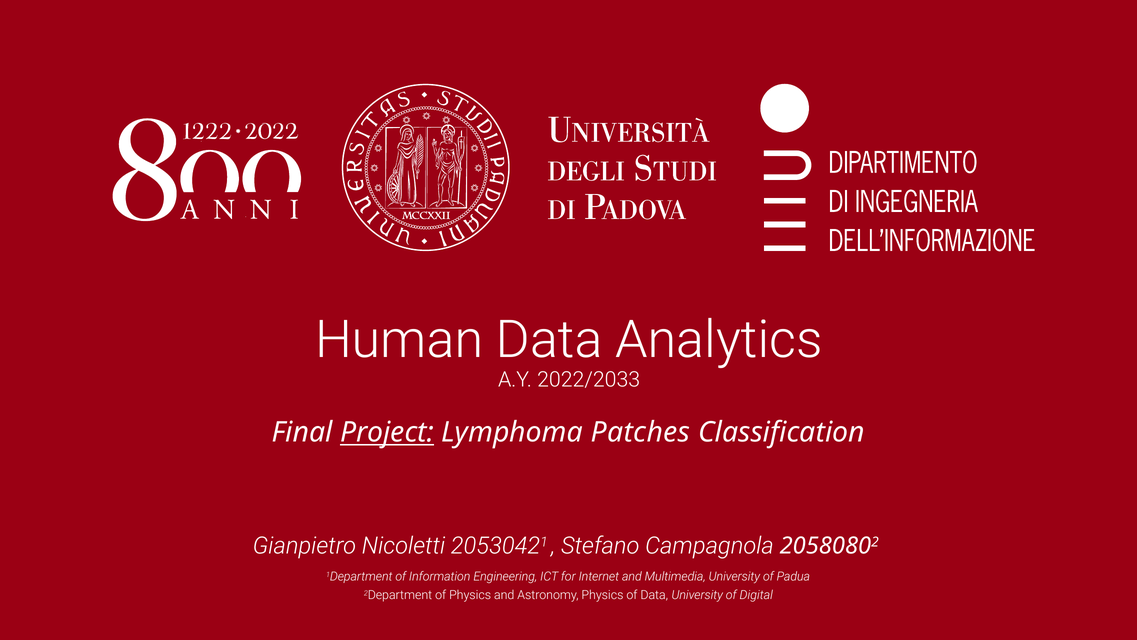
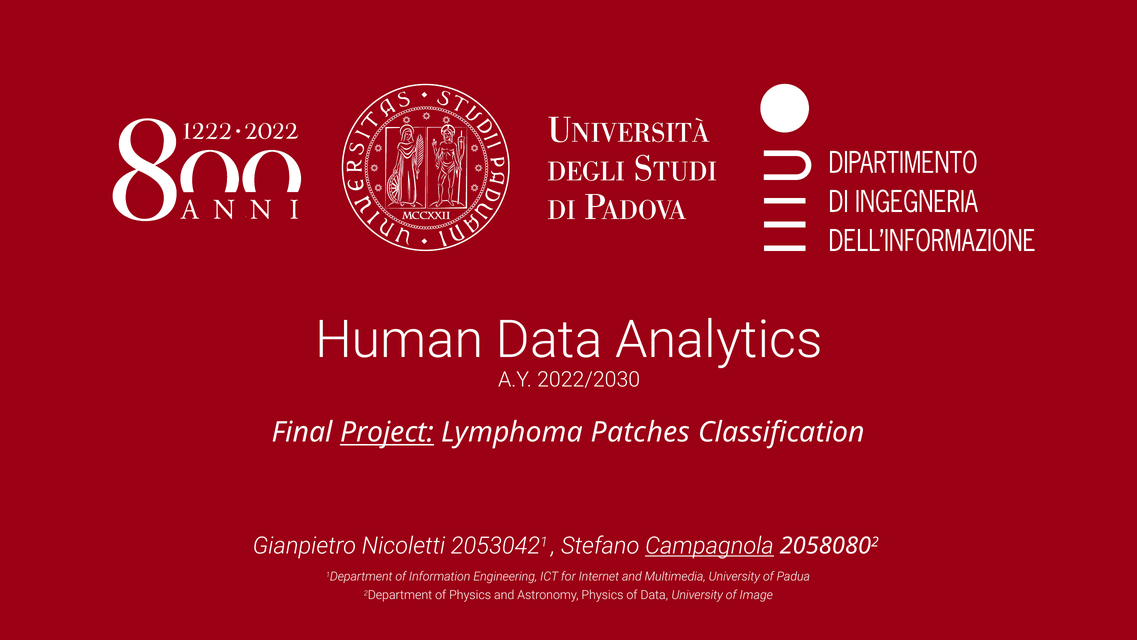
2022/2033: 2022/2033 -> 2022/2030 (589, 380)
Campagnola underline: none -> present (709, 545)
Digital: Digital -> Image (756, 595)
